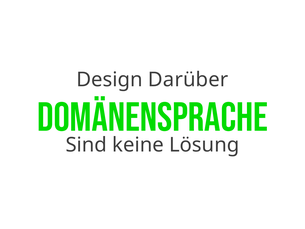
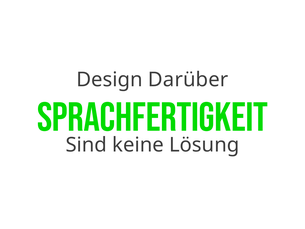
Domänensprache: Domänensprache -> Sprachfertigkeit (153, 117)
